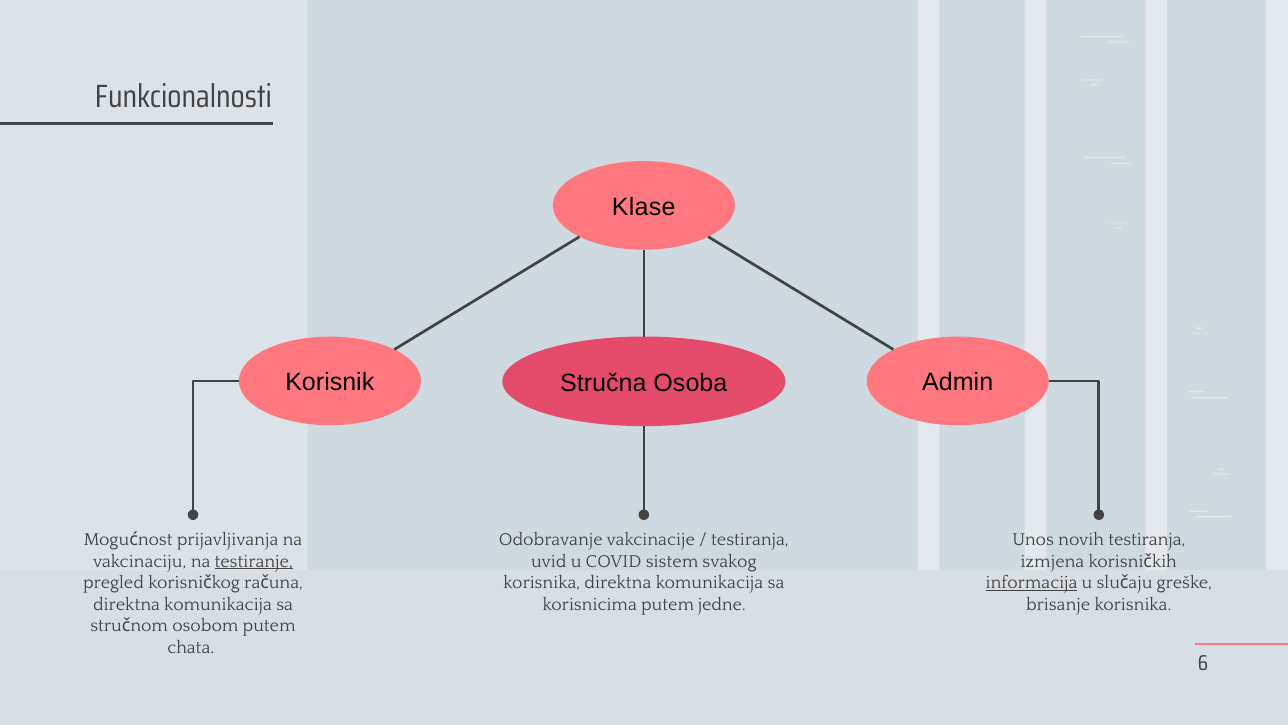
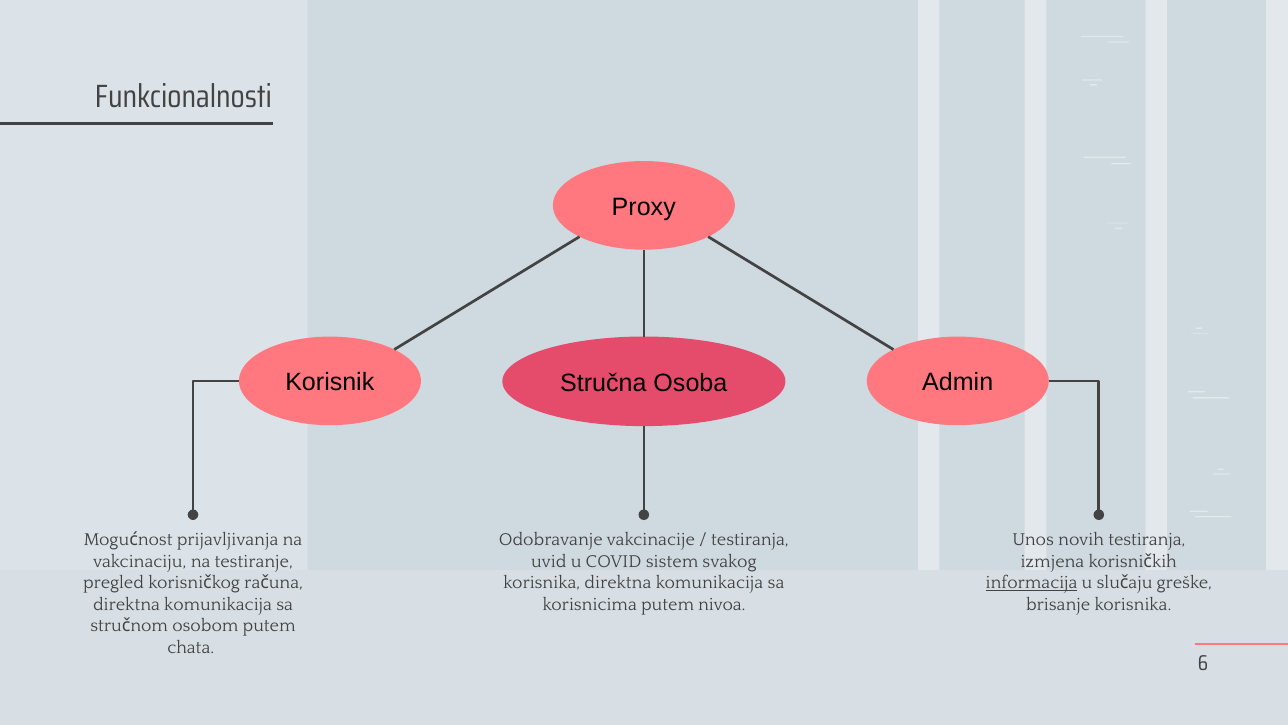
Klase: Klase -> Proxy (644, 207)
testiranje underline: present -> none (254, 561)
jedne: jedne -> nivoa (722, 604)
